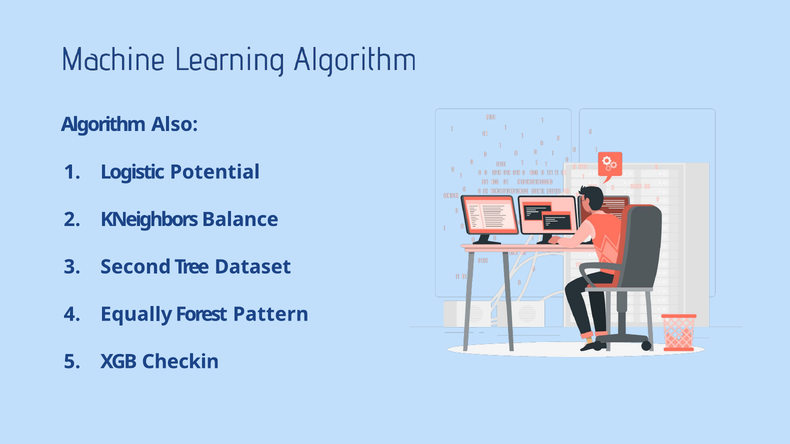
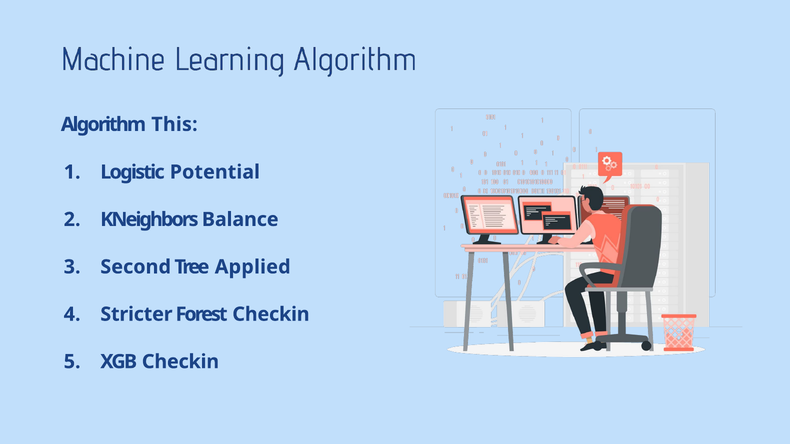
Also: Also -> This (174, 125)
Dataset: Dataset -> Applied (253, 267)
Equally: Equally -> Stricter (136, 315)
Forest Pattern: Pattern -> Checkin (271, 315)
